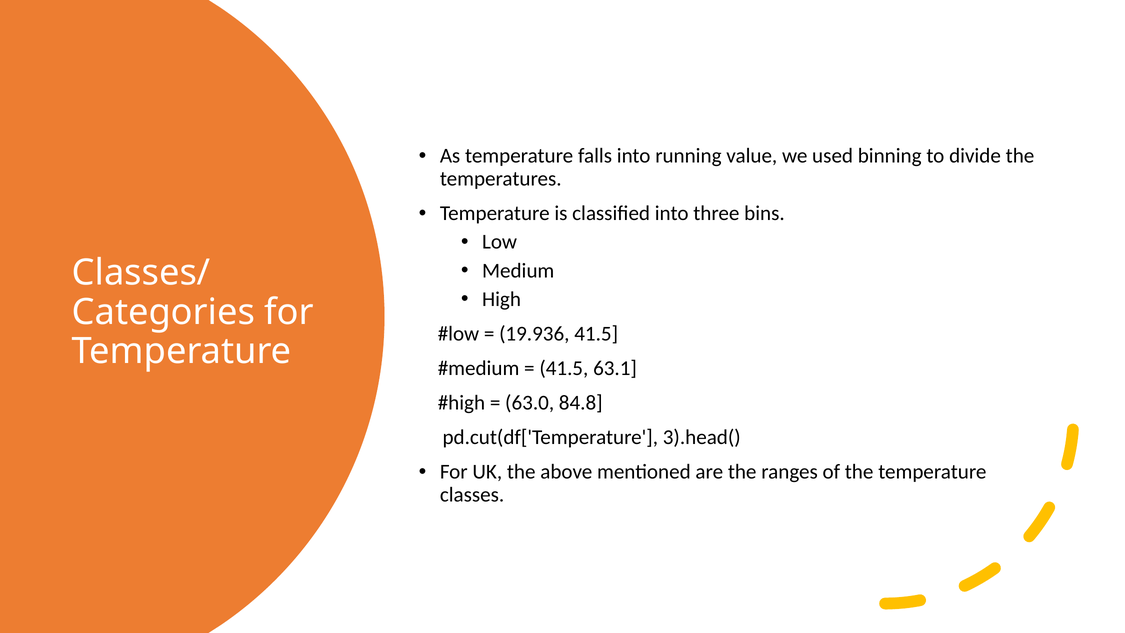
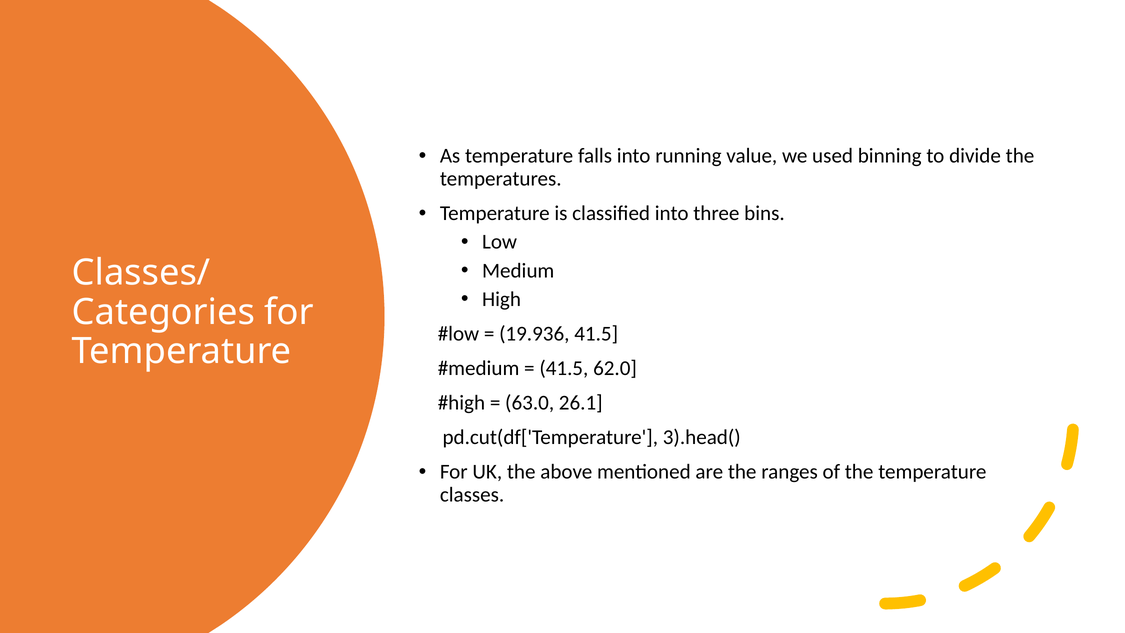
63.1: 63.1 -> 62.0 (615, 368)
84.8: 84.8 -> 26.1 (581, 403)
